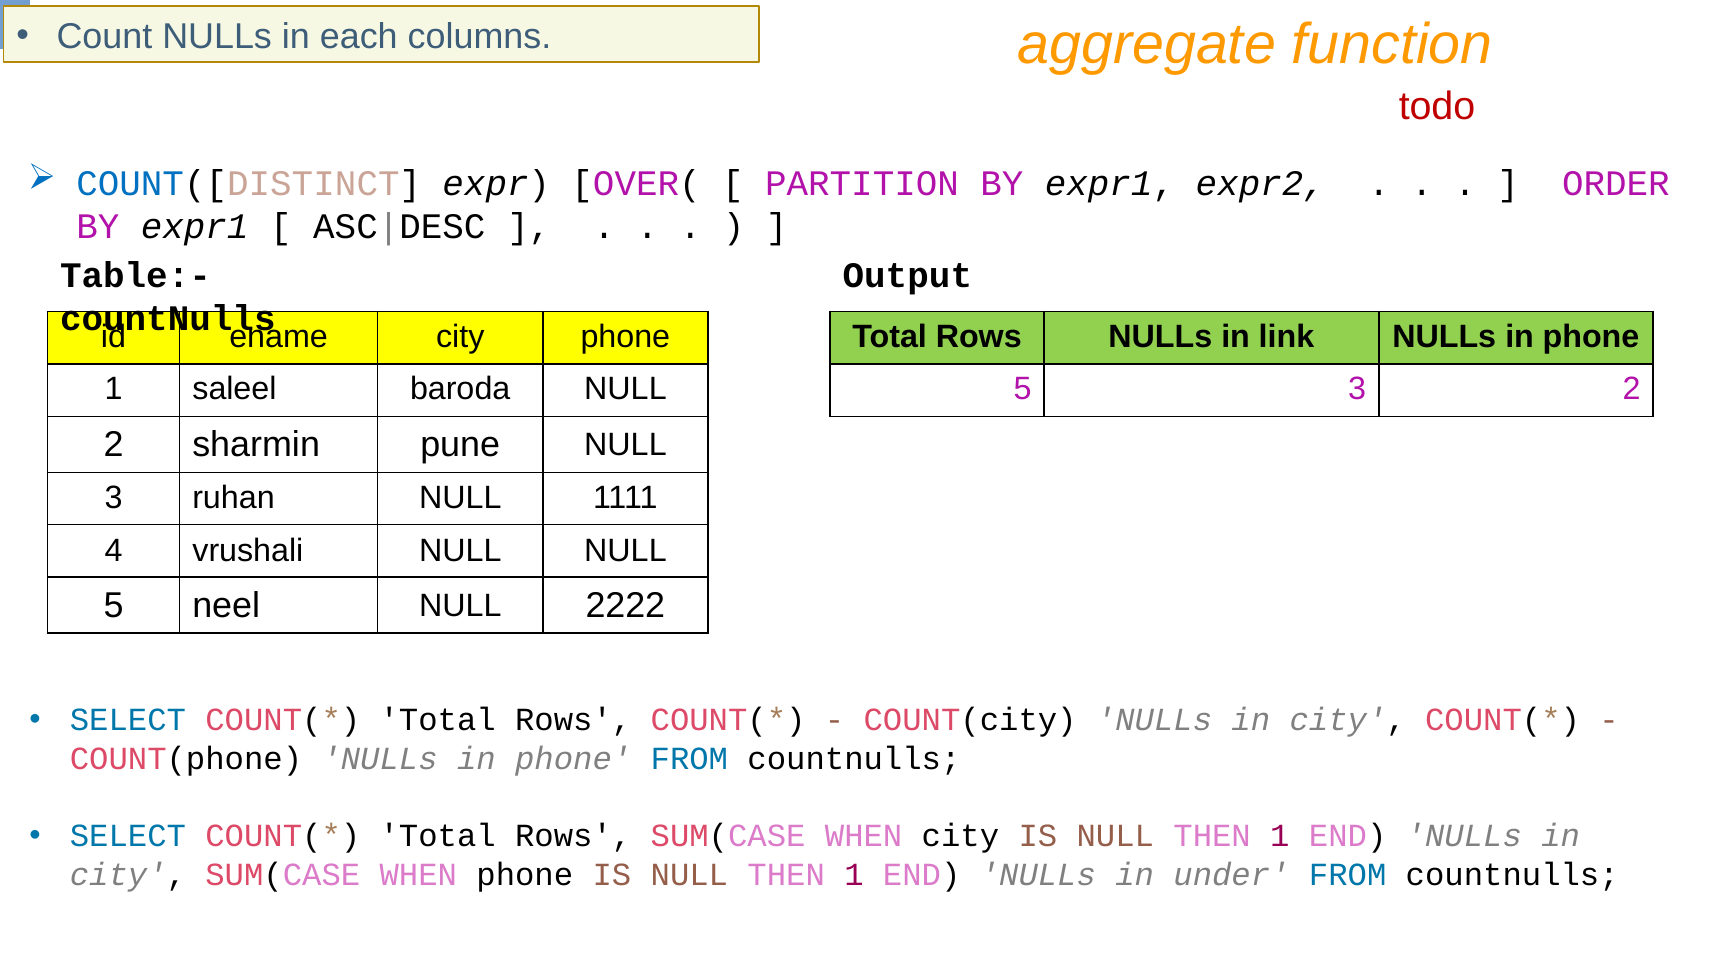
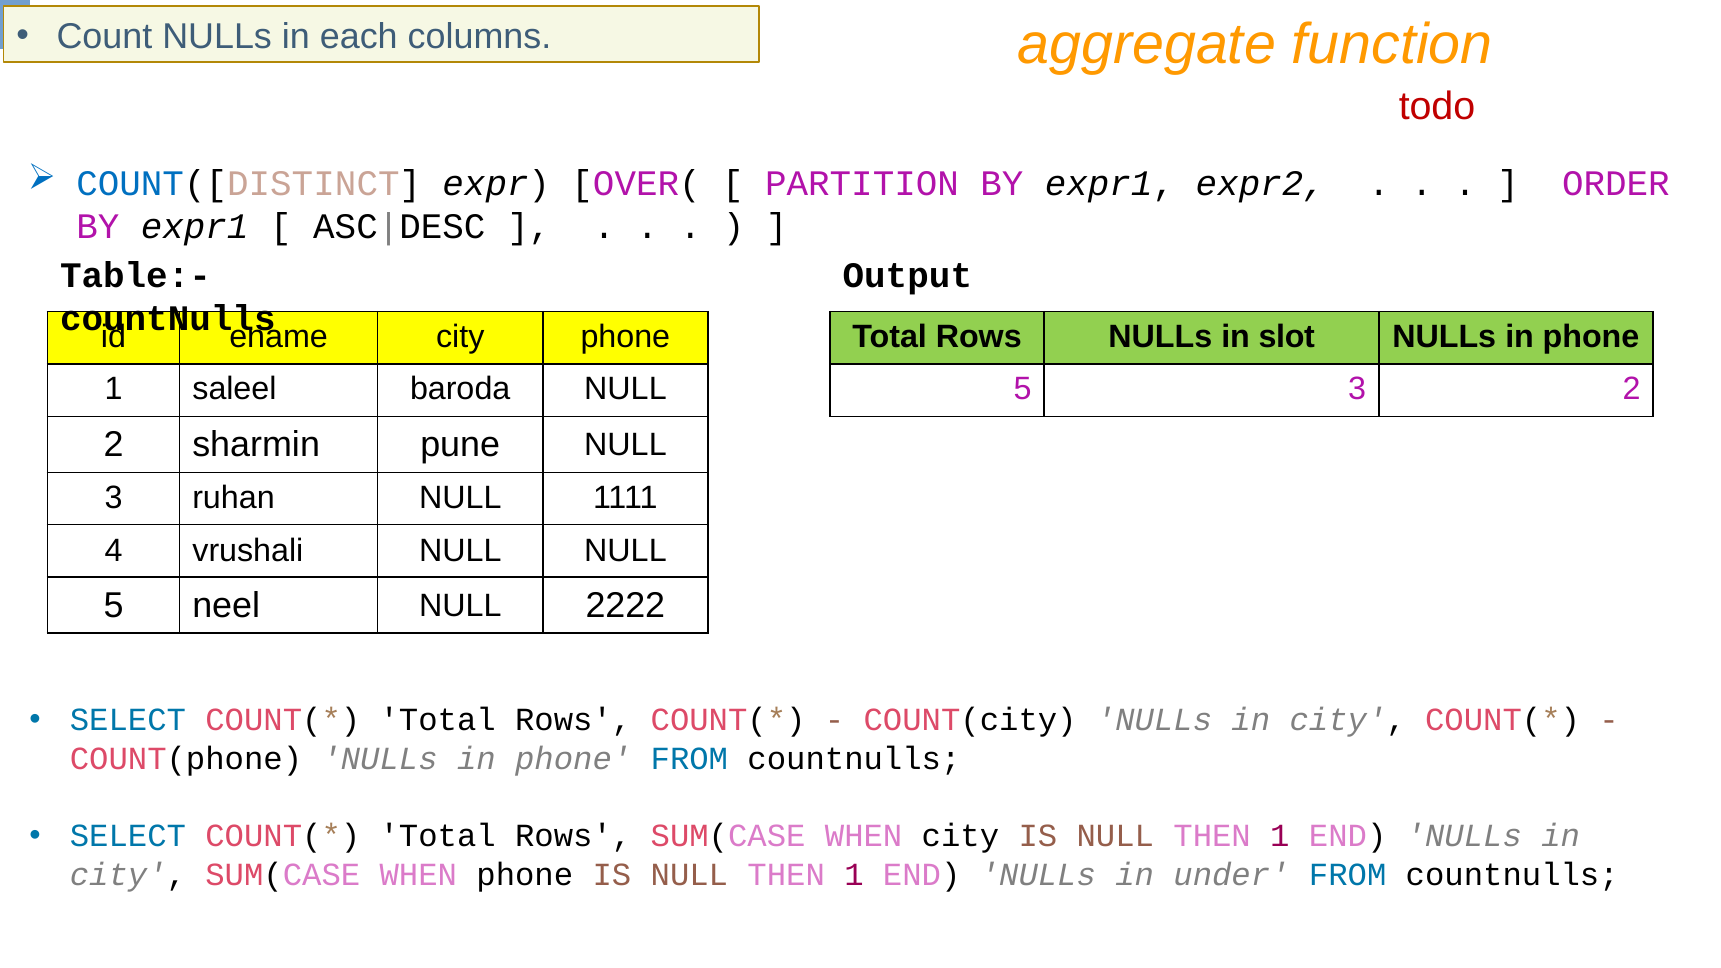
link: link -> slot (1287, 337)
